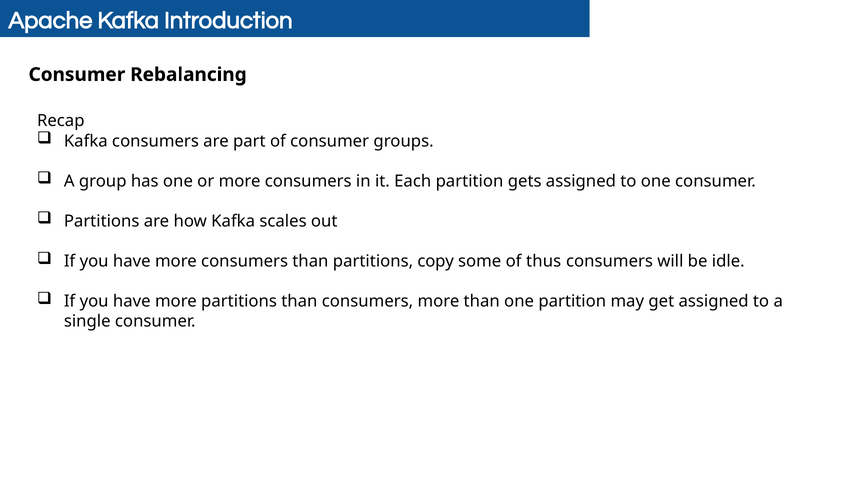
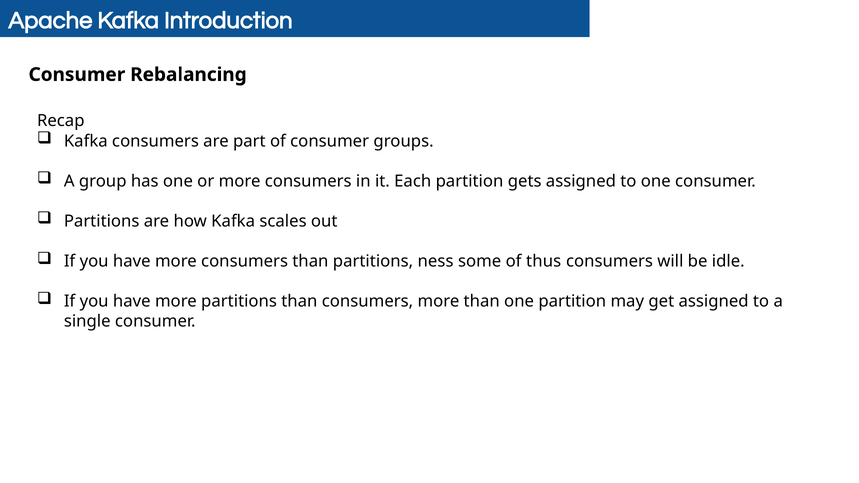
copy: copy -> ness (436, 261)
